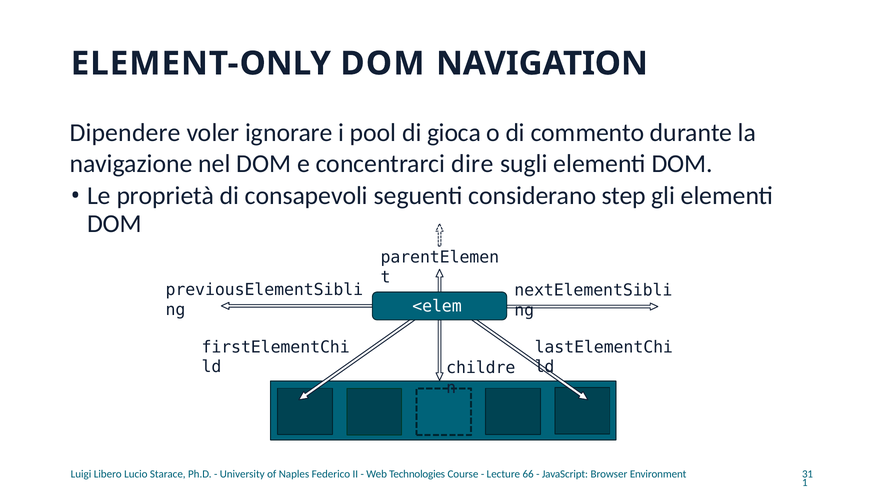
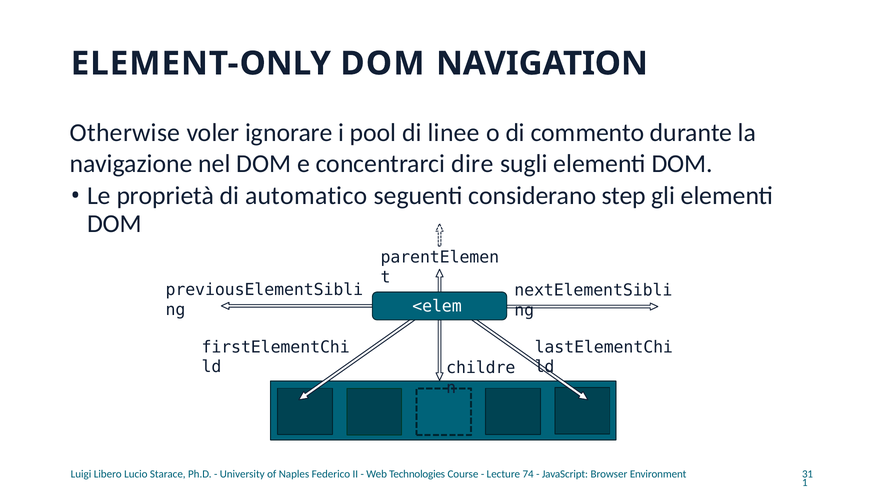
Dipendere: Dipendere -> Otherwise (125, 133)
gioca: gioca -> linee (454, 133)
consapevoli: consapevoli -> automatico (306, 196)
66: 66 -> 74 (528, 474)
